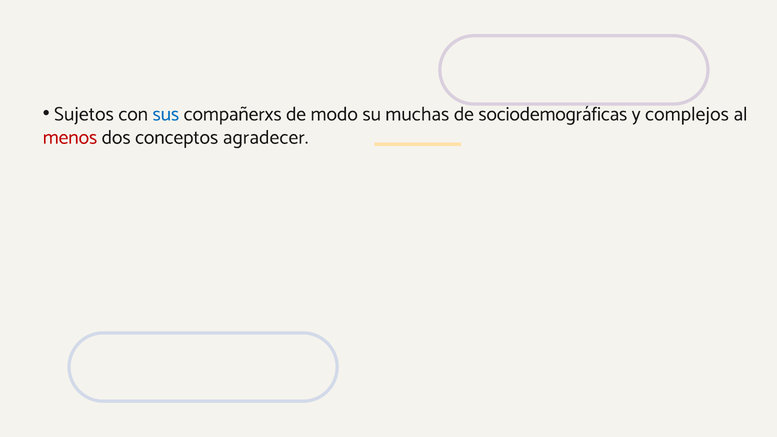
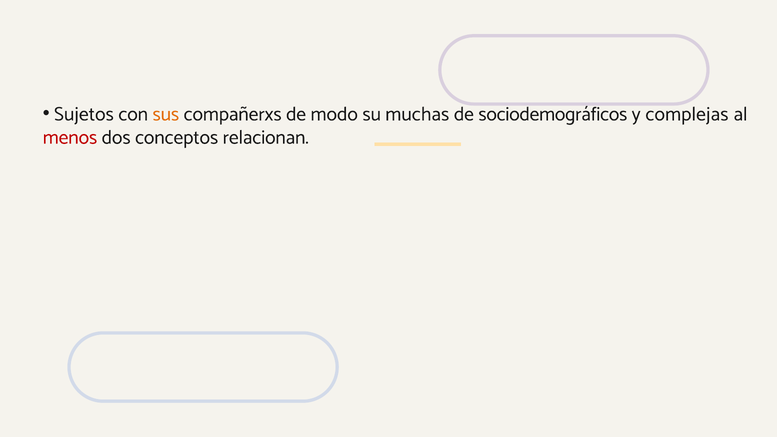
sus colour: blue -> orange (166, 114)
sociodemográficas: sociodemográficas -> sociodemográficos (553, 114)
complejos: complejos -> complejas (687, 114)
agradecer: agradecer -> relacionan (266, 137)
